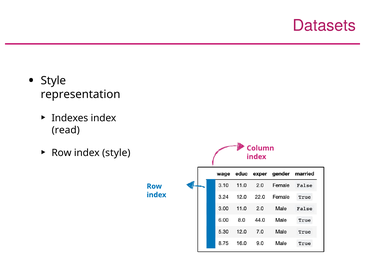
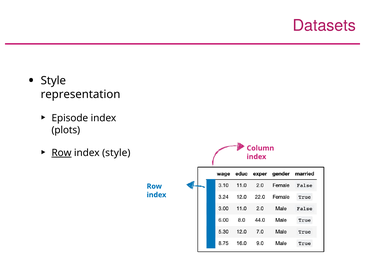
Indexes: Indexes -> Episode (70, 118)
read: read -> plots (66, 130)
Row underline: none -> present (62, 153)
